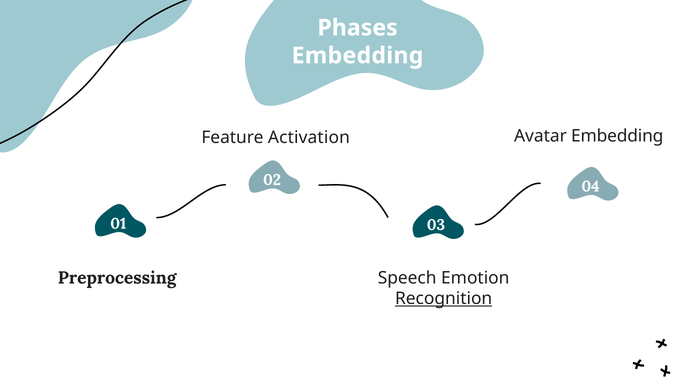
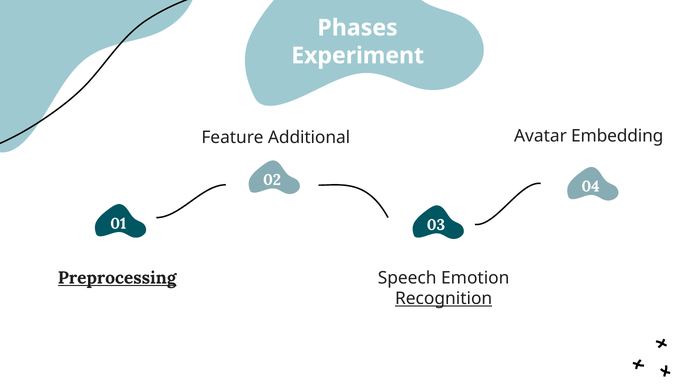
Embedding: Embedding -> Experiment (358, 56)
Activation: Activation -> Additional (309, 137)
Preprocessing underline: none -> present (117, 278)
